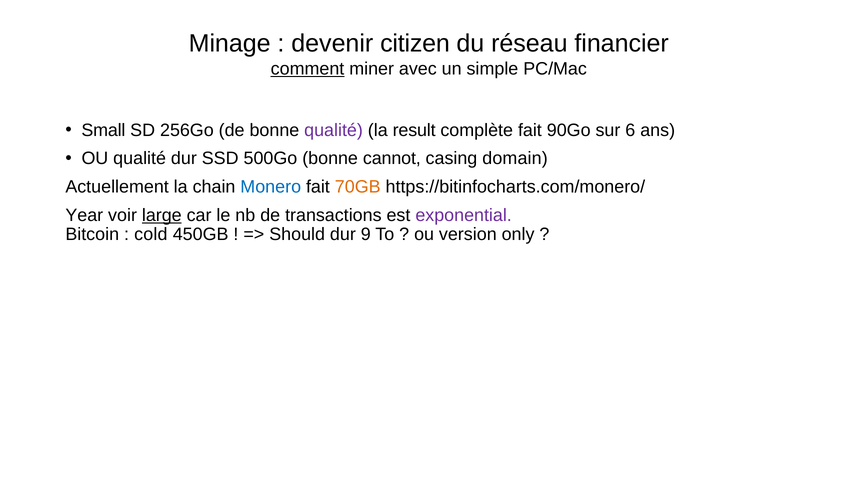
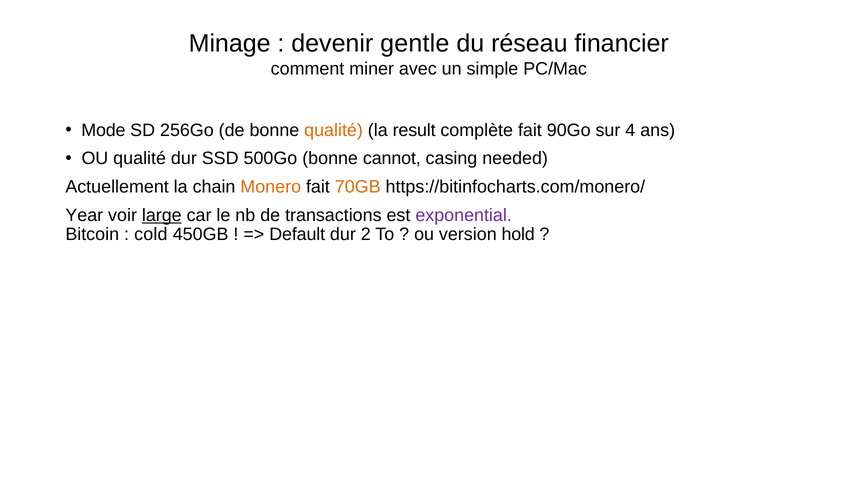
citizen: citizen -> gentle (415, 44)
comment underline: present -> none (308, 69)
Small: Small -> Mode (103, 130)
qualité colour: purple -> orange (334, 130)
6: 6 -> 4 (630, 130)
domain: domain -> needed (515, 158)
Monero colour: blue -> orange (271, 187)
Should: Should -> Default (297, 234)
9: 9 -> 2 (366, 234)
only: only -> hold (518, 234)
